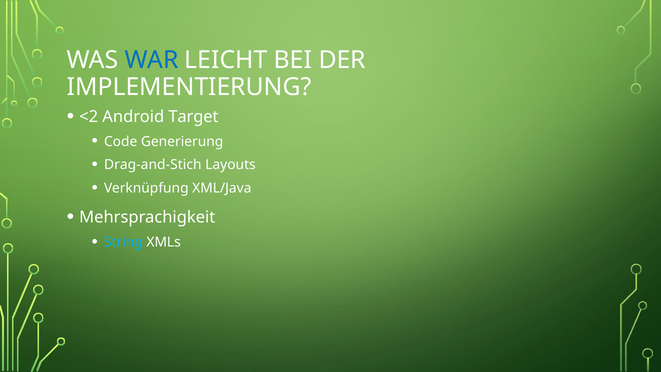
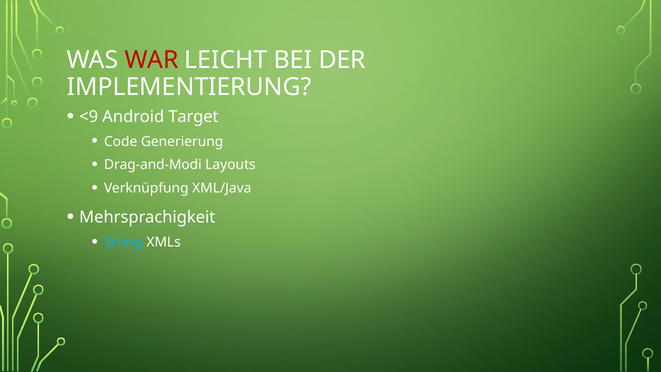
WAR colour: blue -> red (152, 60)
<2: <2 -> <9 (89, 117)
Drag-and-Stich: Drag-and-Stich -> Drag-and-Modi (153, 165)
